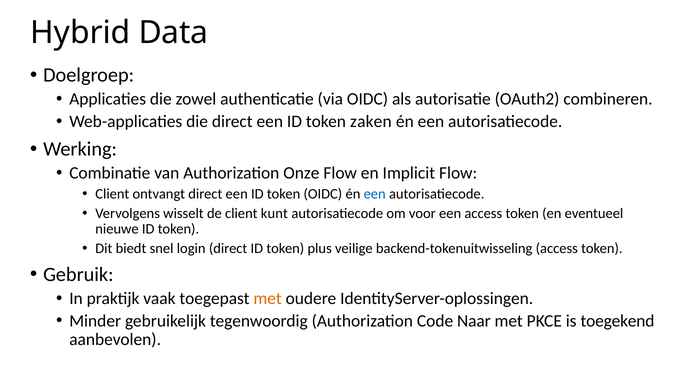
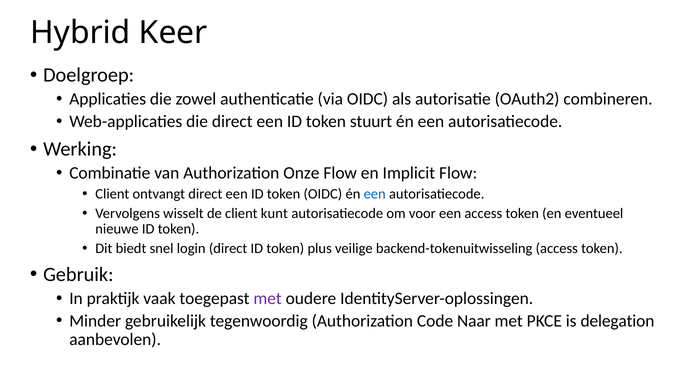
Data: Data -> Keer (173, 33)
zaken: zaken -> stuurt (371, 121)
met colour: orange -> purple (268, 298)
toegekend: toegekend -> delegation (617, 321)
